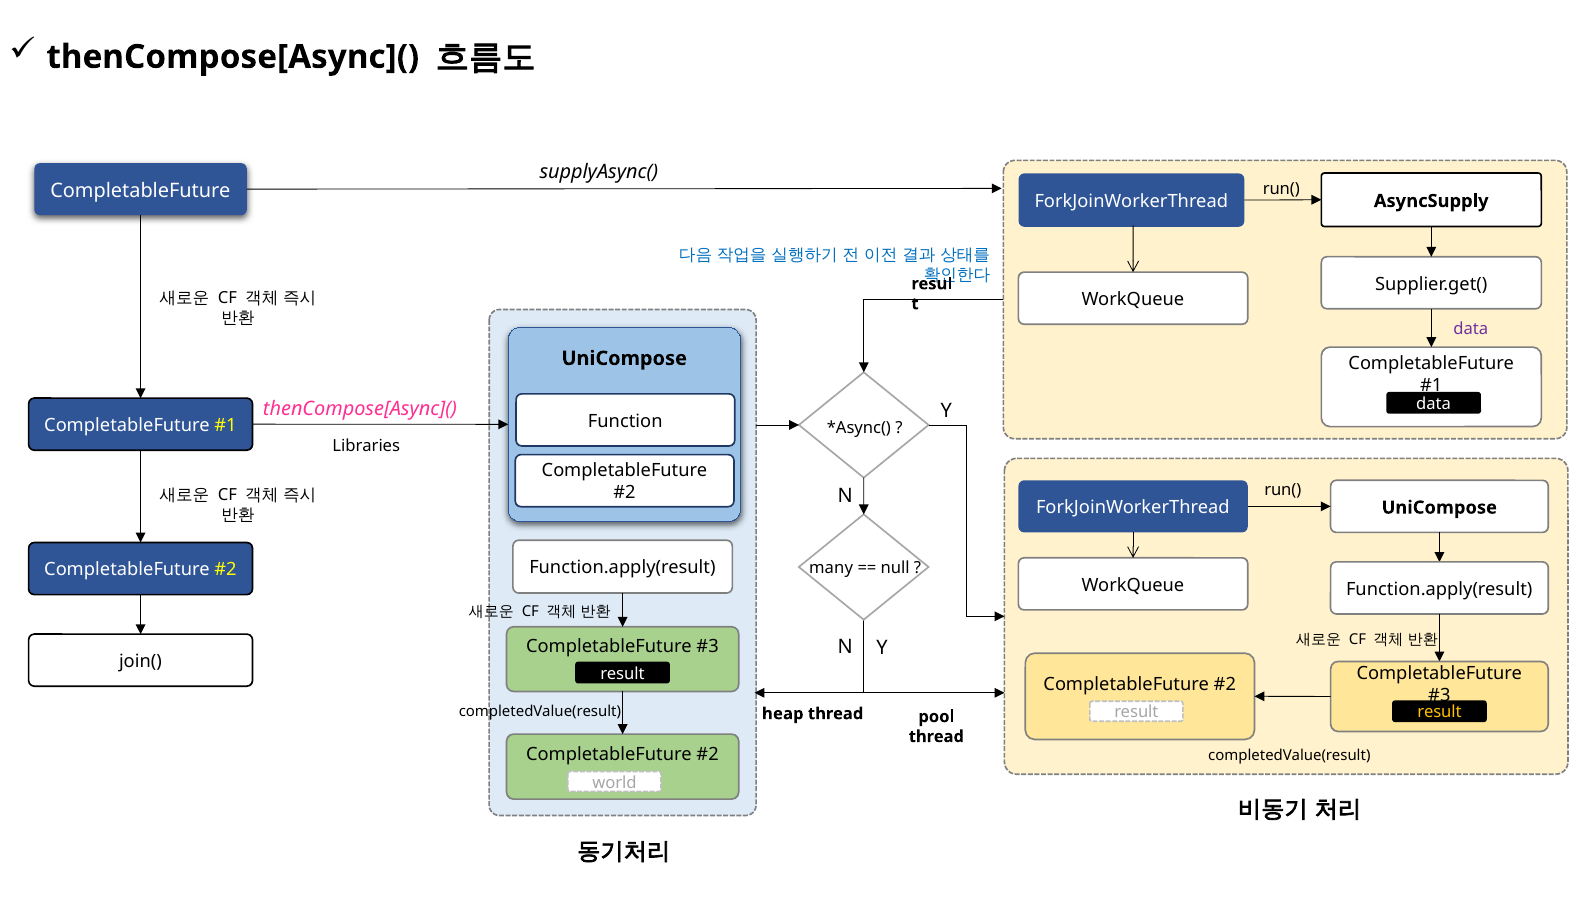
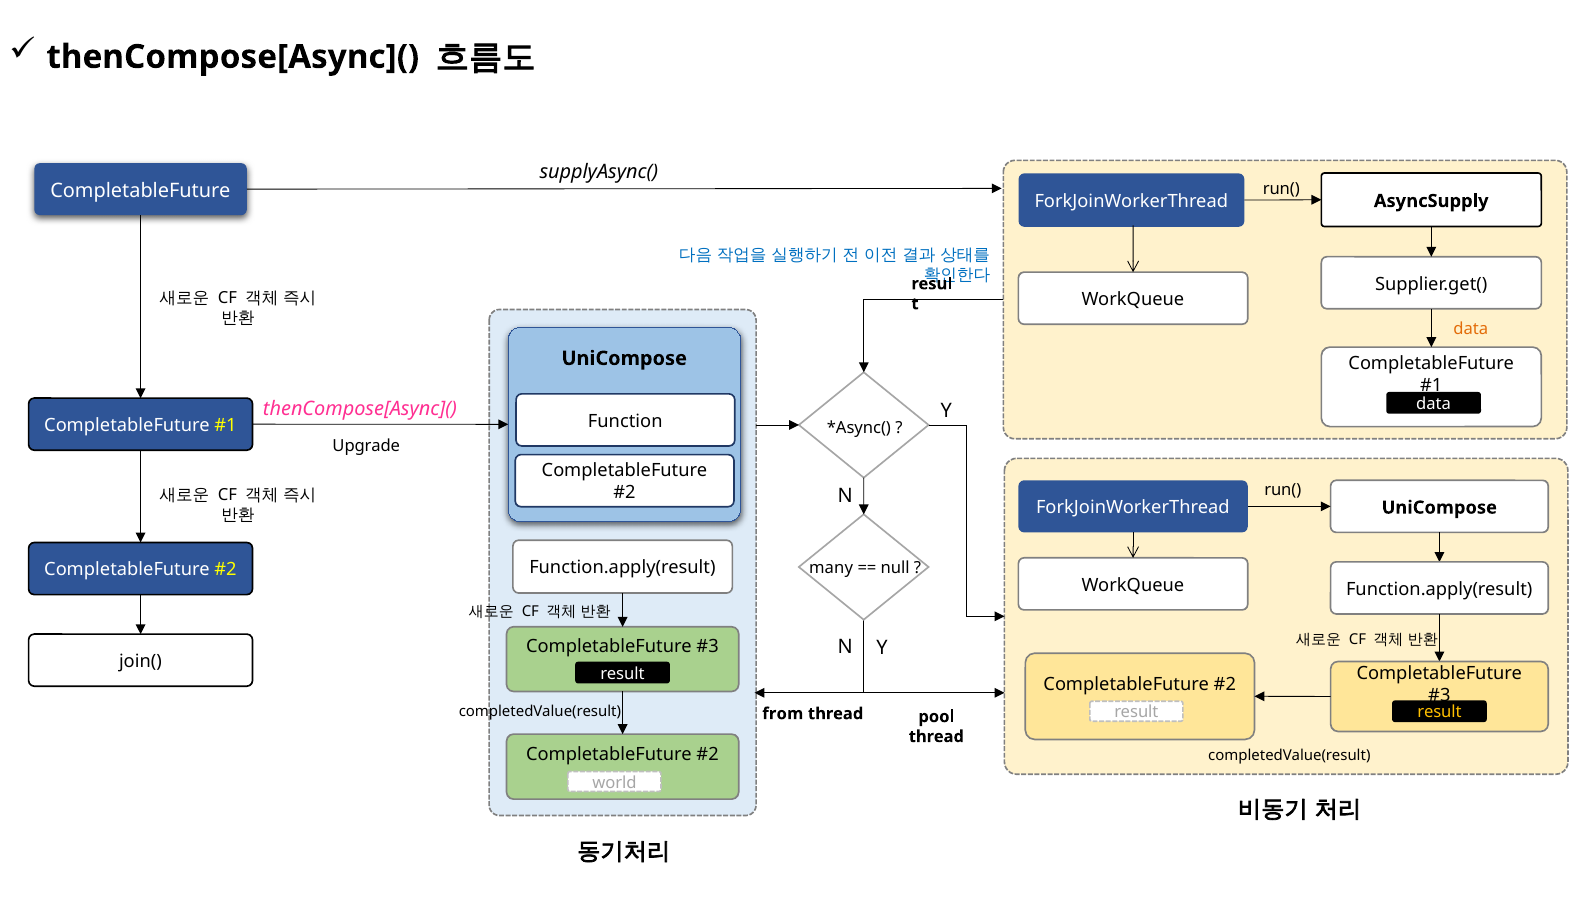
data colour: purple -> orange (1471, 329)
Libraries: Libraries -> Upgrade (366, 446)
heap: heap -> from (783, 714)
